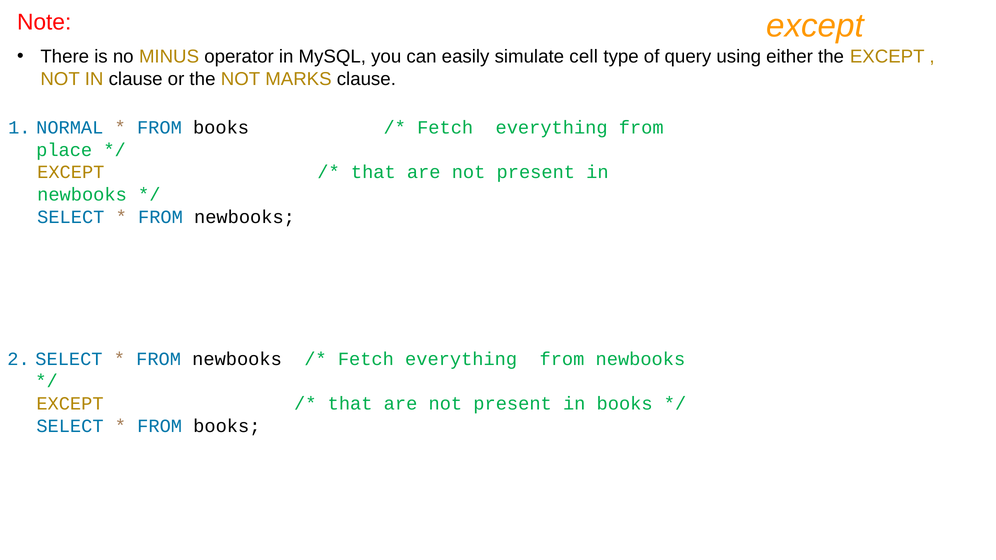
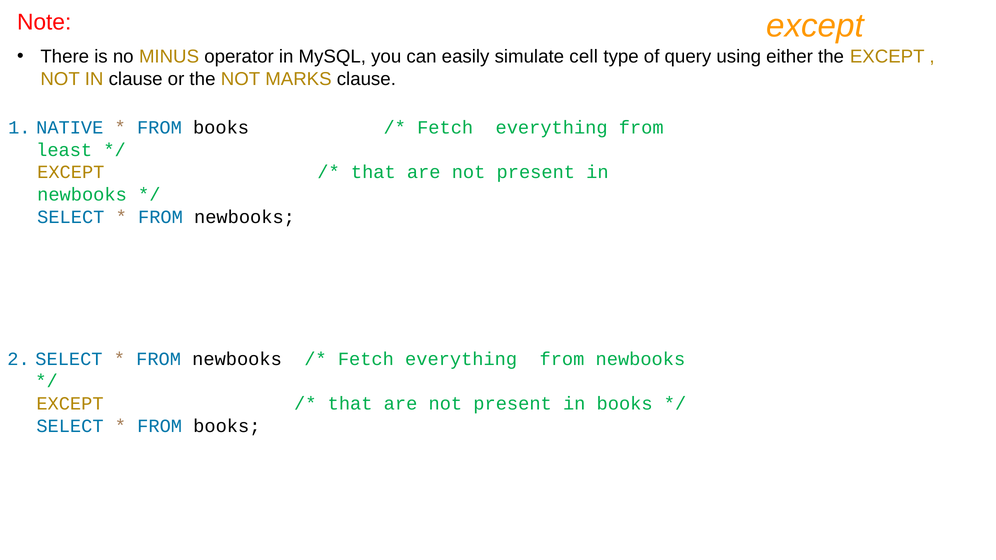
NORMAL: NORMAL -> NATIVE (70, 128)
place: place -> least (64, 150)
